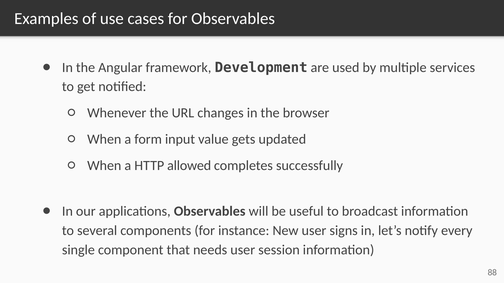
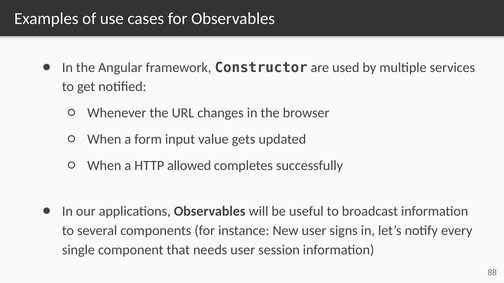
Development: Development -> Constructor (261, 68)
